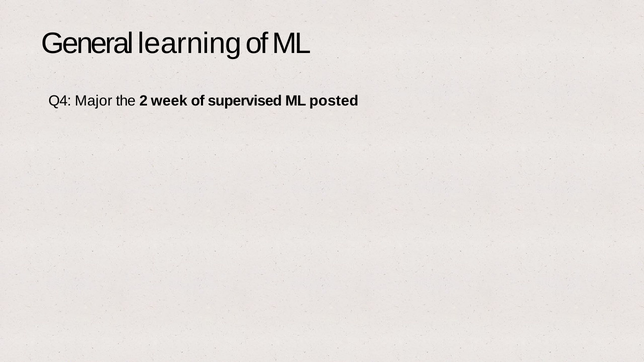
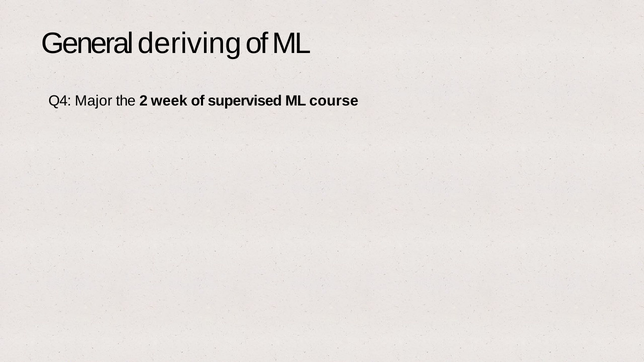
learning: learning -> deriving (190, 43)
posted: posted -> course (334, 101)
